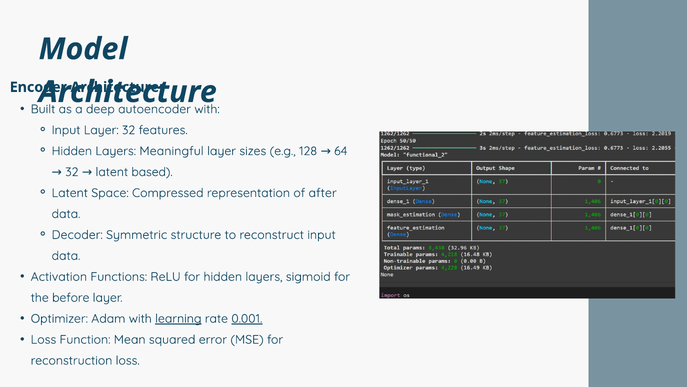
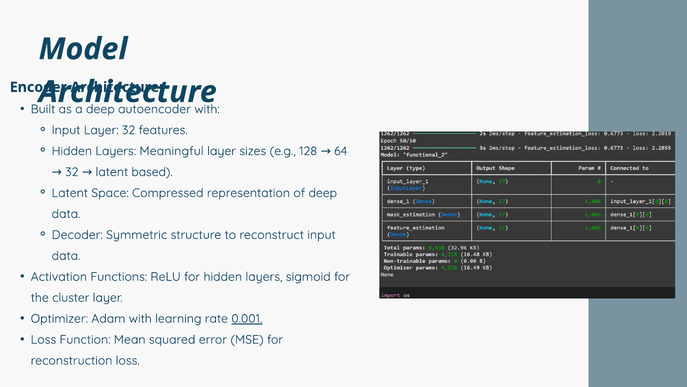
of after: after -> deep (323, 193)
before: before -> cluster (71, 297)
learning underline: present -> none (178, 318)
